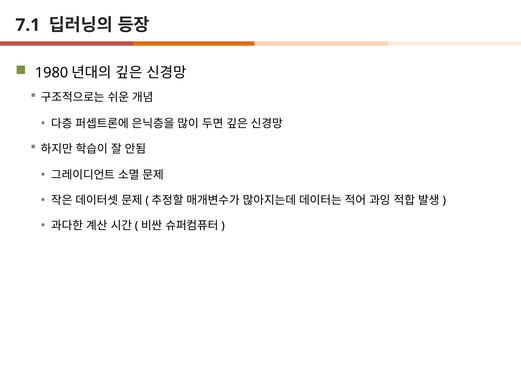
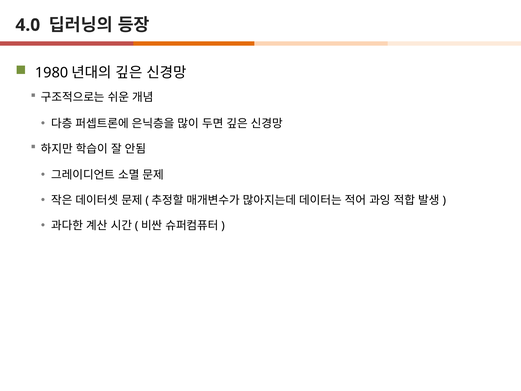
7.1: 7.1 -> 4.0 (28, 25)
